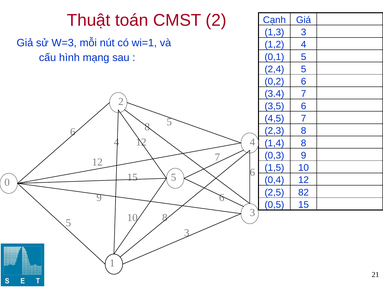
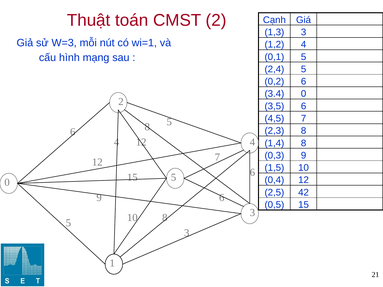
3.4 7: 7 -> 0 (304, 94)
82: 82 -> 42 (304, 193)
